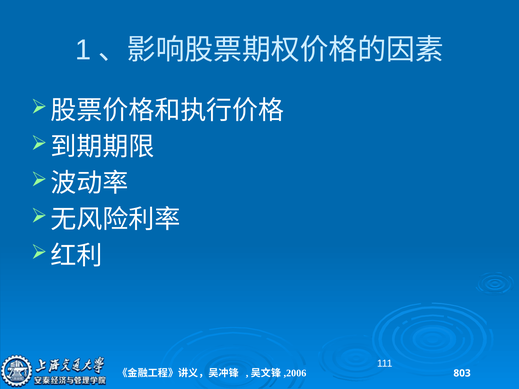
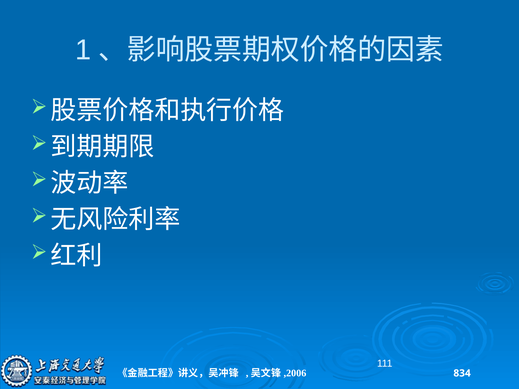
803: 803 -> 834 (462, 373)
